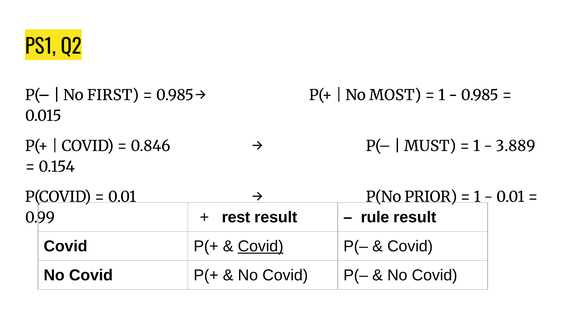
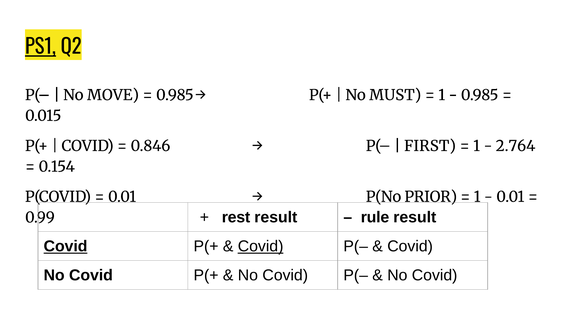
PS1 underline: none -> present (41, 47)
FIRST: FIRST -> MOVE (113, 95)
MOST: MOST -> MUST (395, 95)
MUST: MUST -> FIRST (430, 146)
3.889: 3.889 -> 2.764 (516, 146)
Covid underline: none -> present (66, 246)
